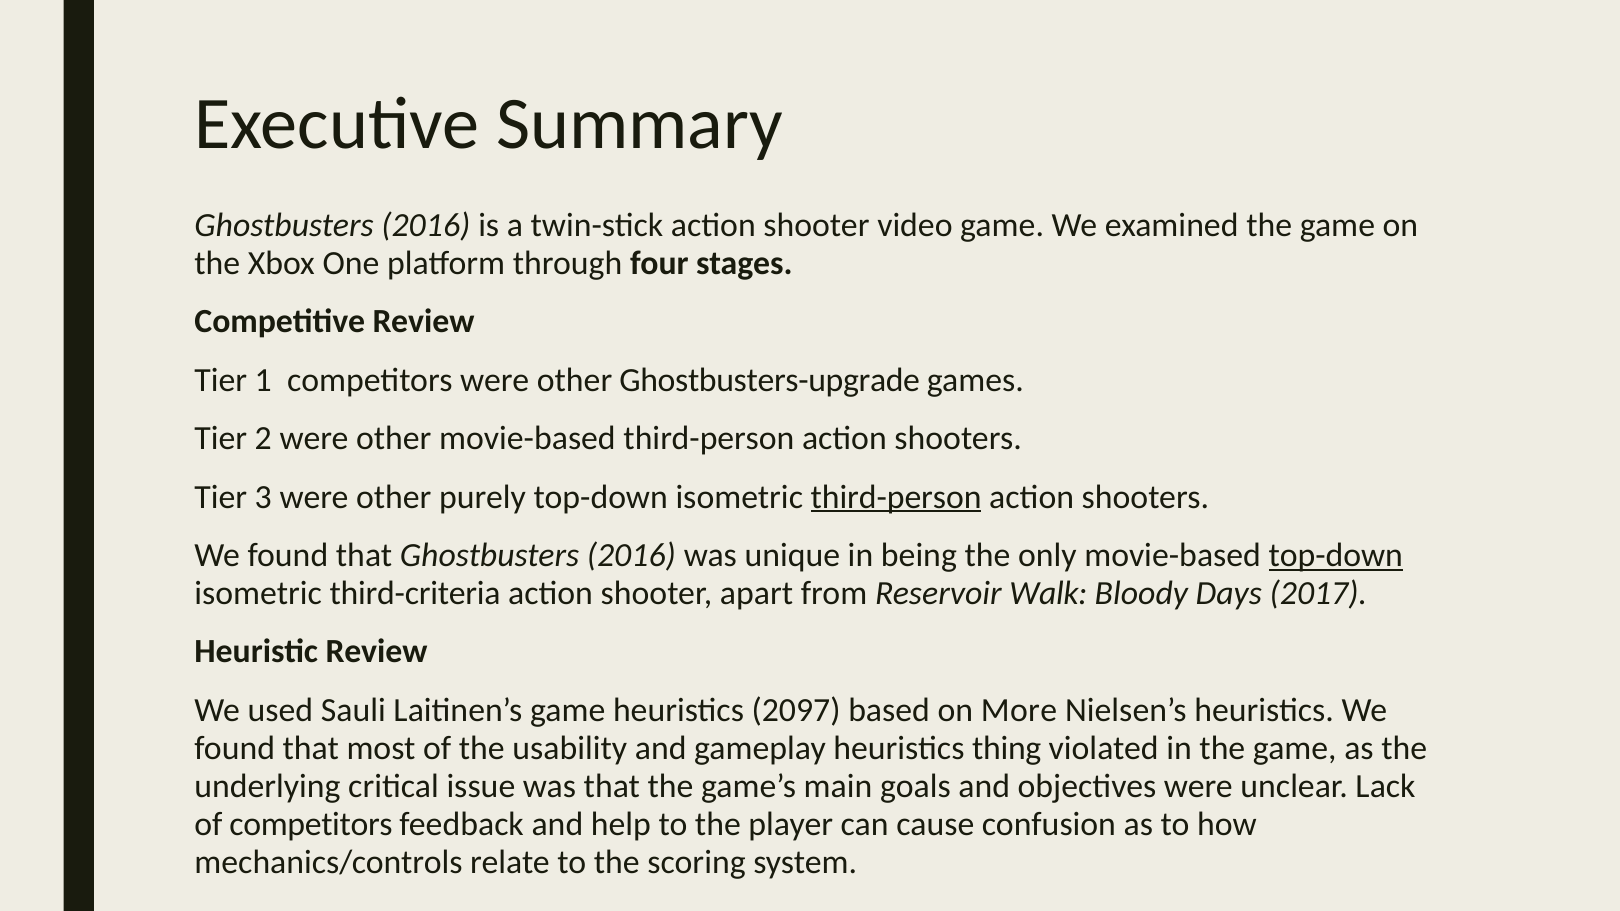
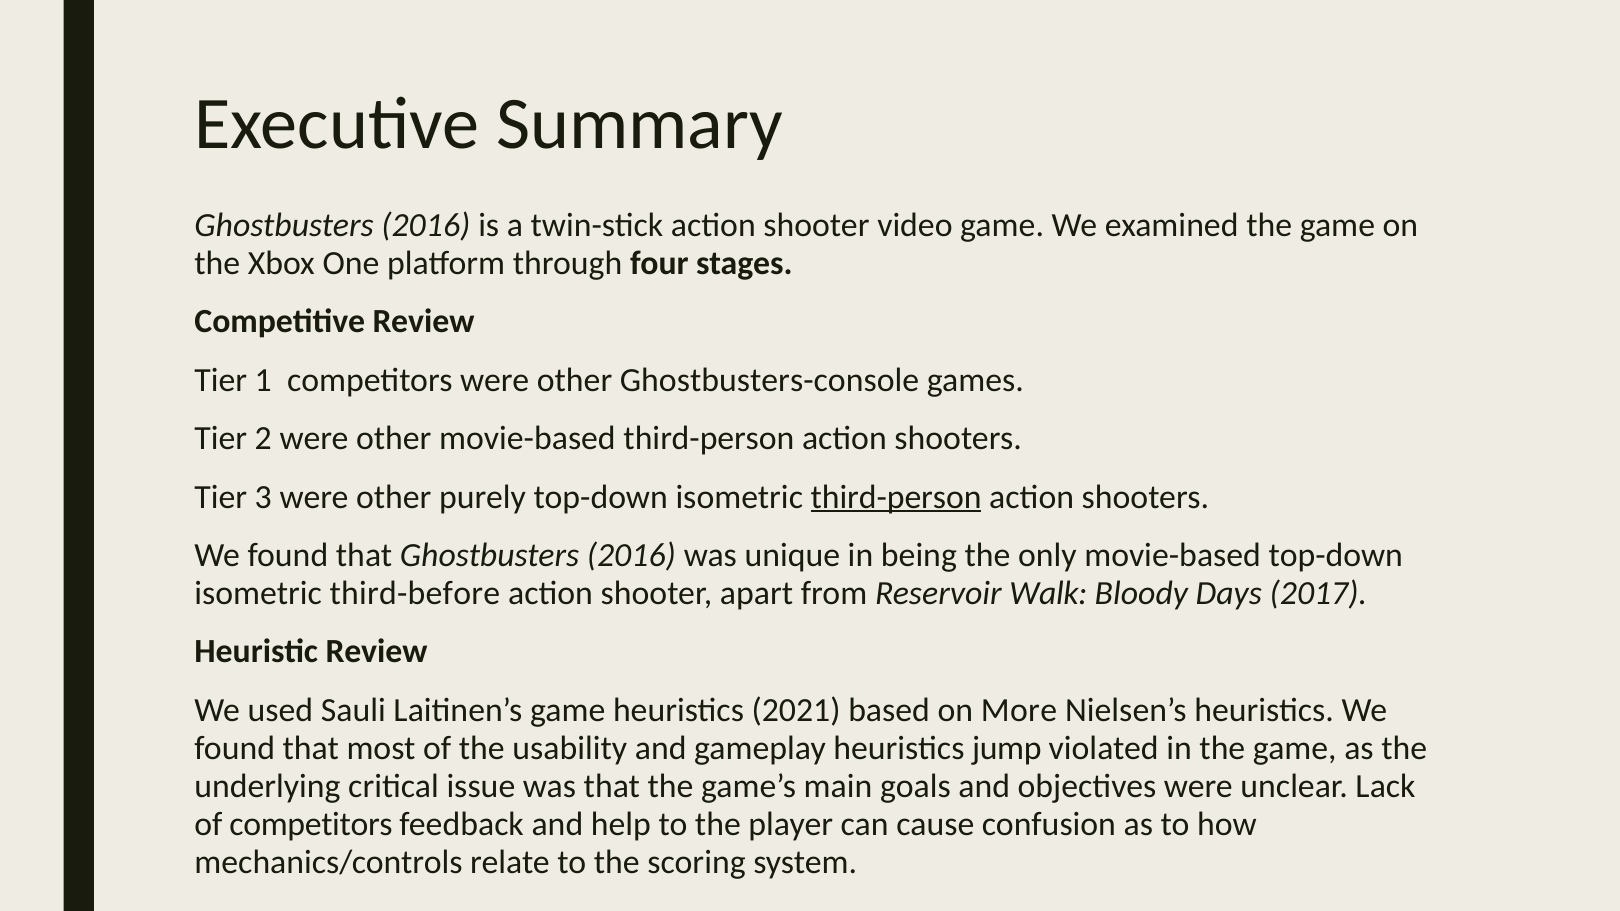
Ghostbusters-upgrade: Ghostbusters-upgrade -> Ghostbusters-console (770, 380)
top-down underline: present -> none (1336, 555)
third-criteria: third-criteria -> third-before (415, 593)
2097: 2097 -> 2021 (796, 710)
thing: thing -> jump (1007, 748)
